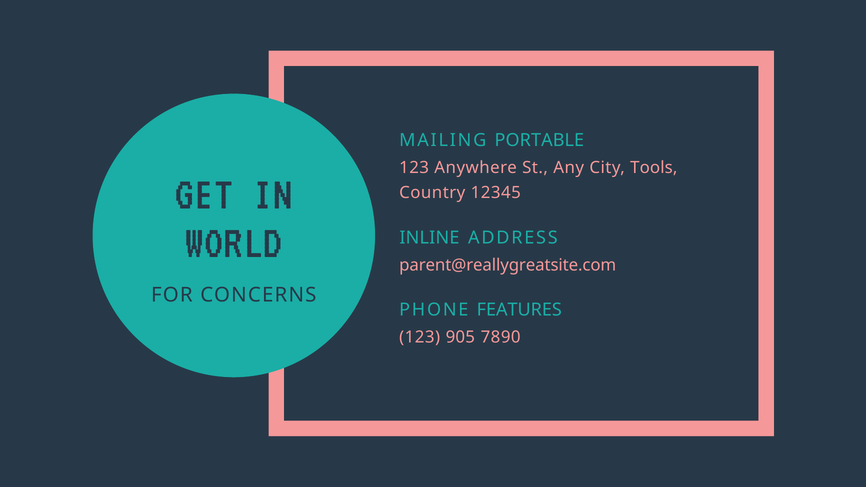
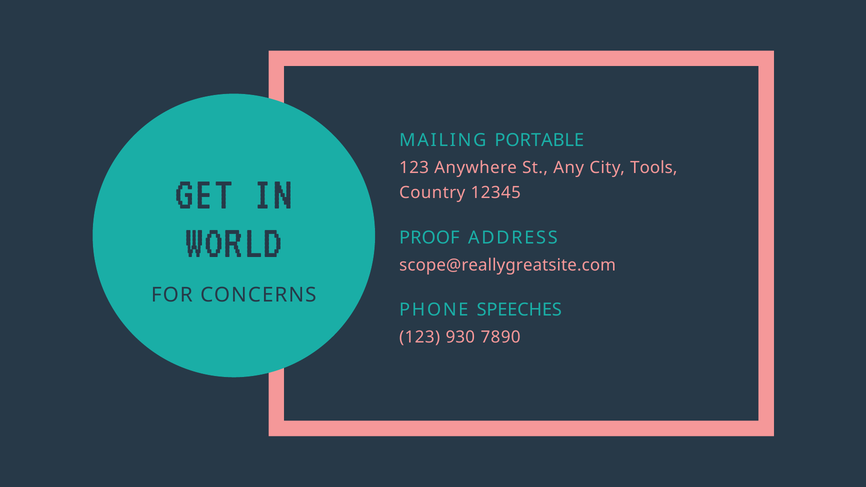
INLINE: INLINE -> PROOF (429, 238)
parent@reallygreatsite.com: parent@reallygreatsite.com -> scope@reallygreatsite.com (508, 265)
FEATURES: FEATURES -> SPEECHES (519, 310)
905: 905 -> 930 (460, 337)
